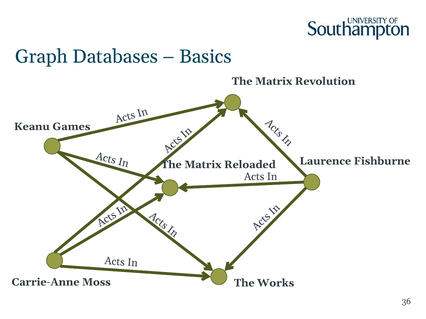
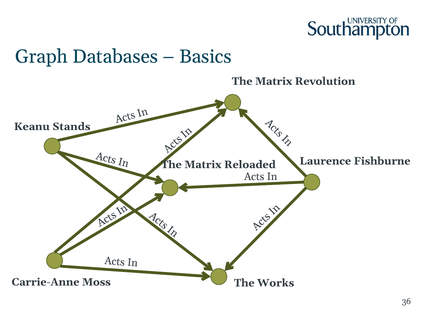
Games: Games -> Stands (71, 127)
